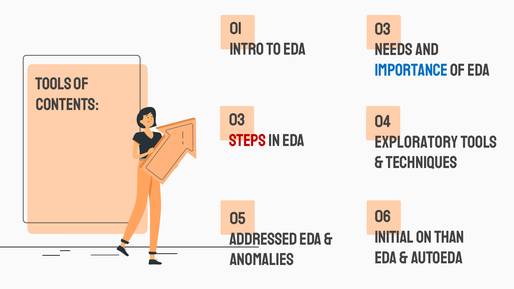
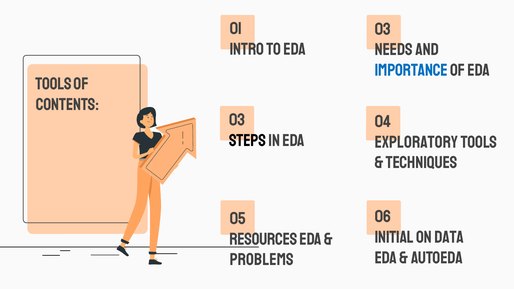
Steps colour: red -> black (248, 140)
THAN: THAN -> DATA (449, 237)
Addressed: Addressed -> Resources (263, 239)
Anomalies: Anomalies -> Problems (262, 260)
